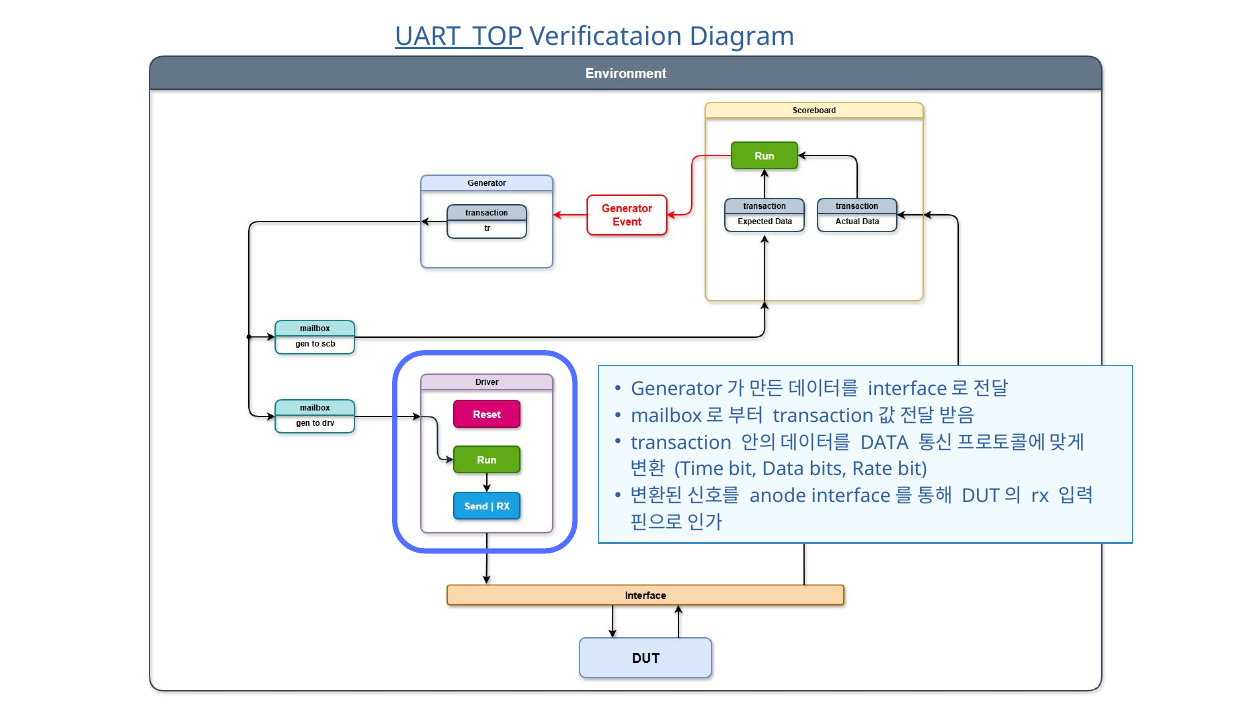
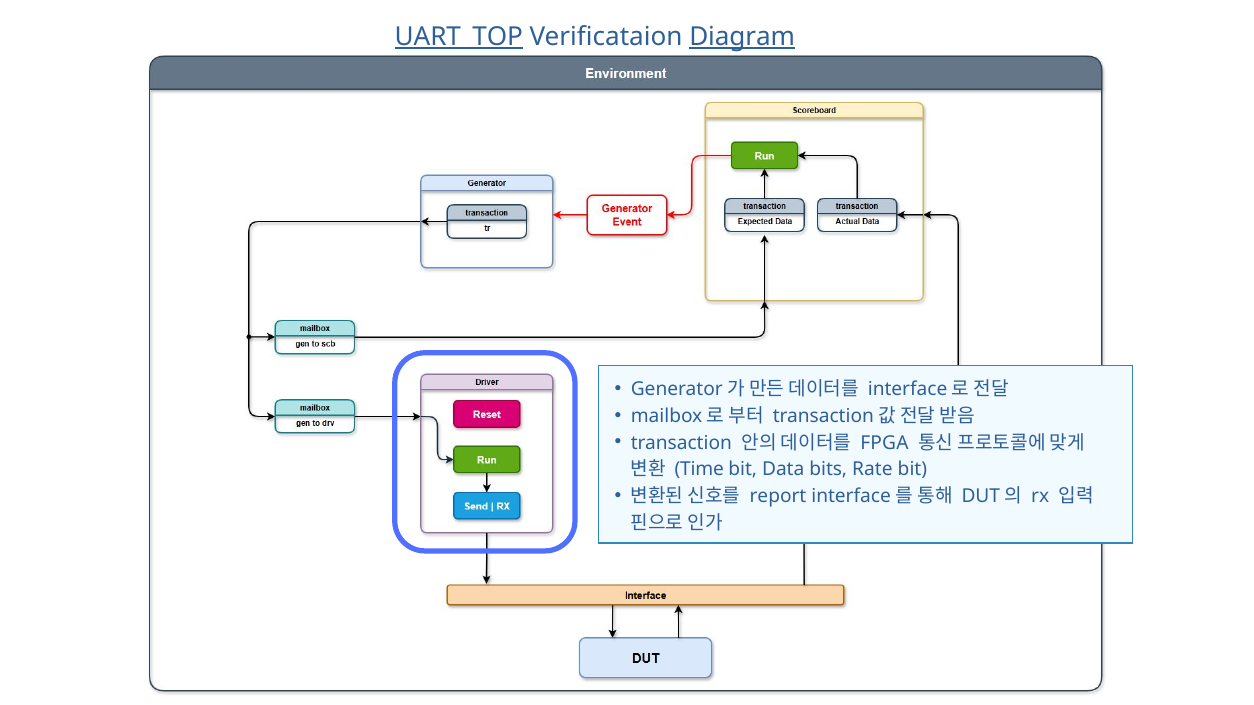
Diagram underline: none -> present (742, 37)
DATA: DATA -> FPGA (884, 443)
anode: anode -> report (778, 497)
